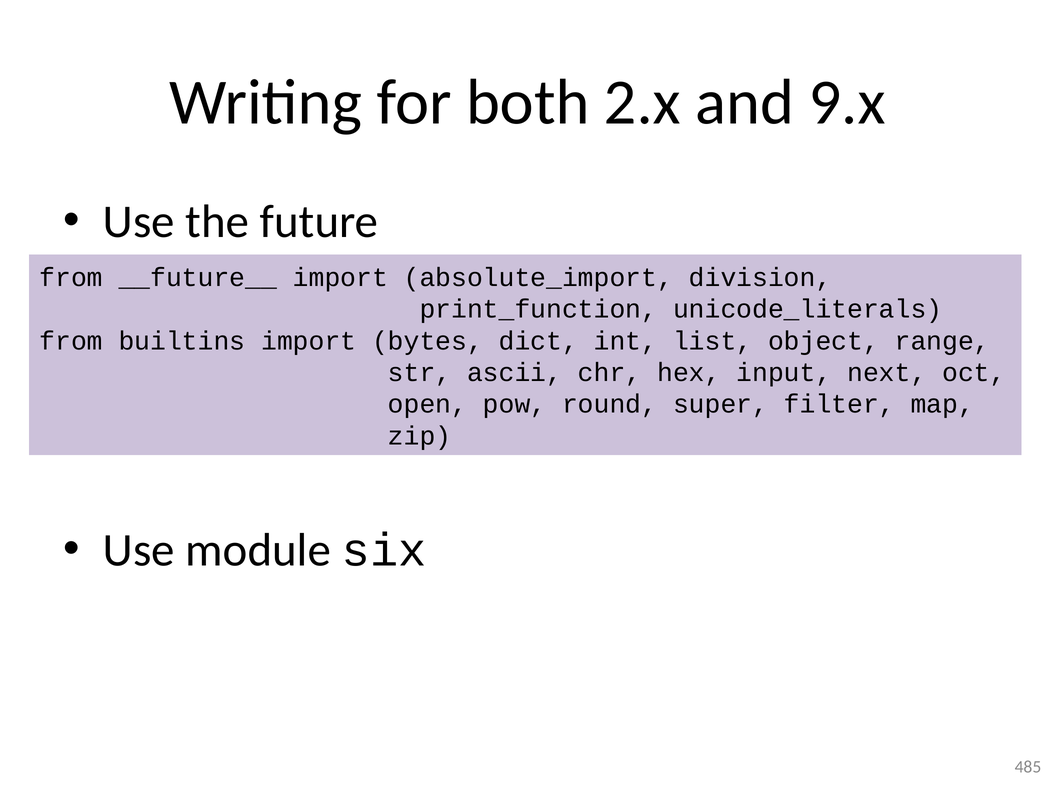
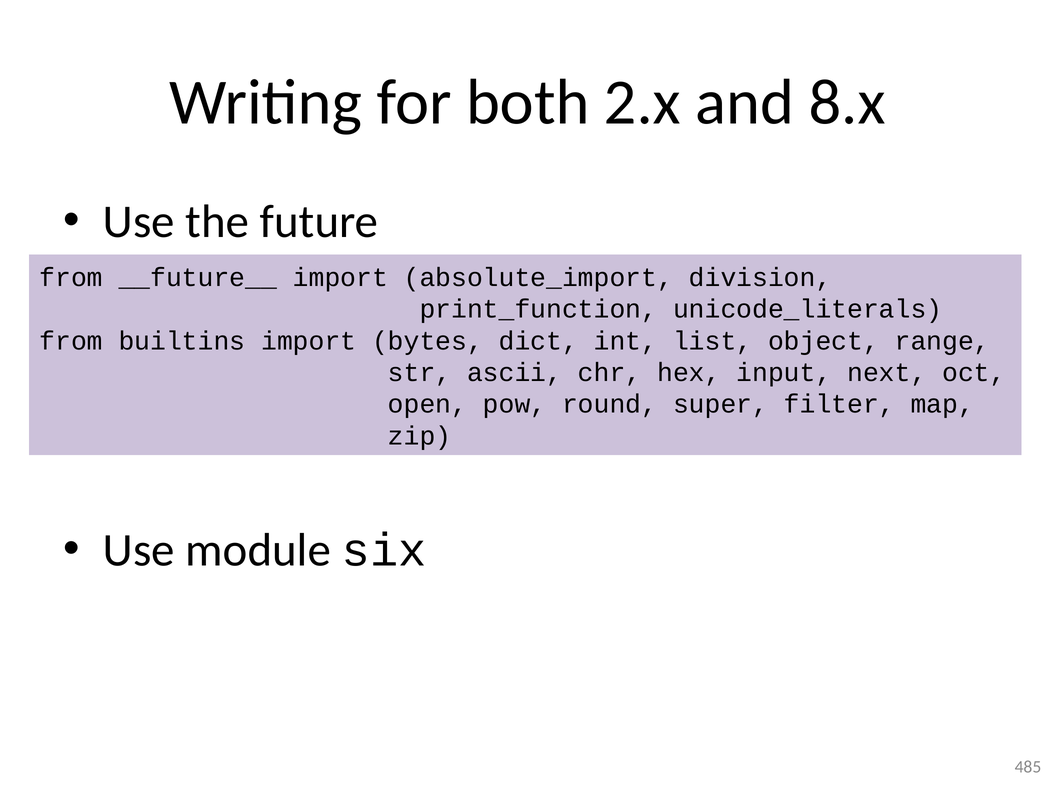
9.x: 9.x -> 8.x (847, 102)
